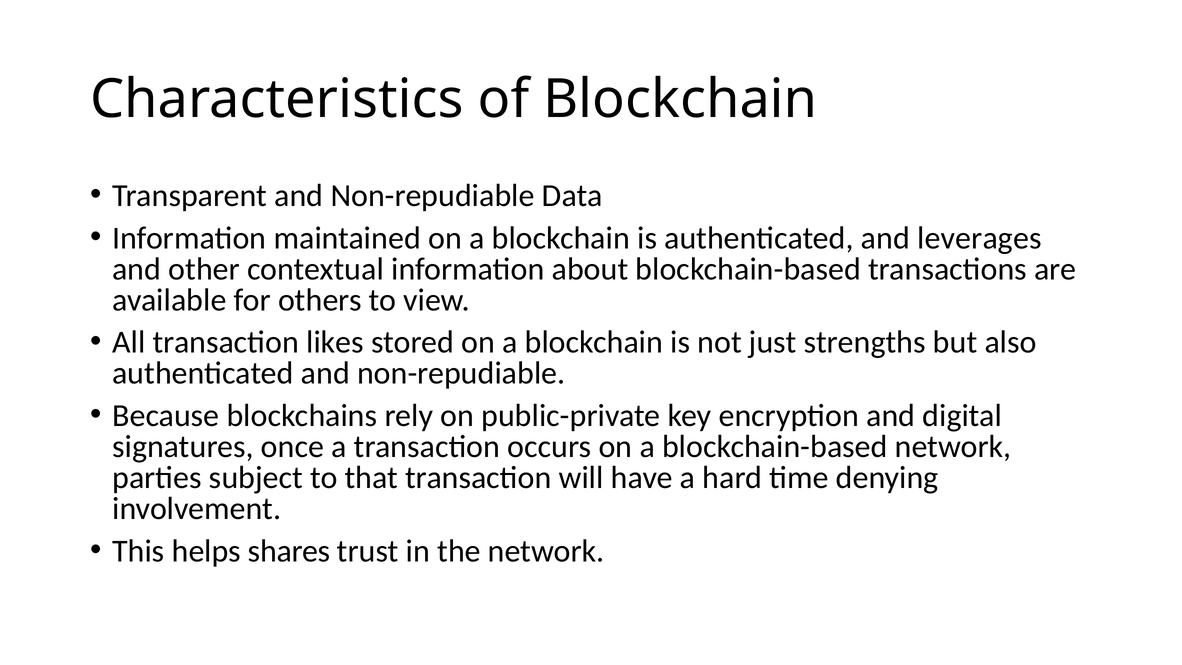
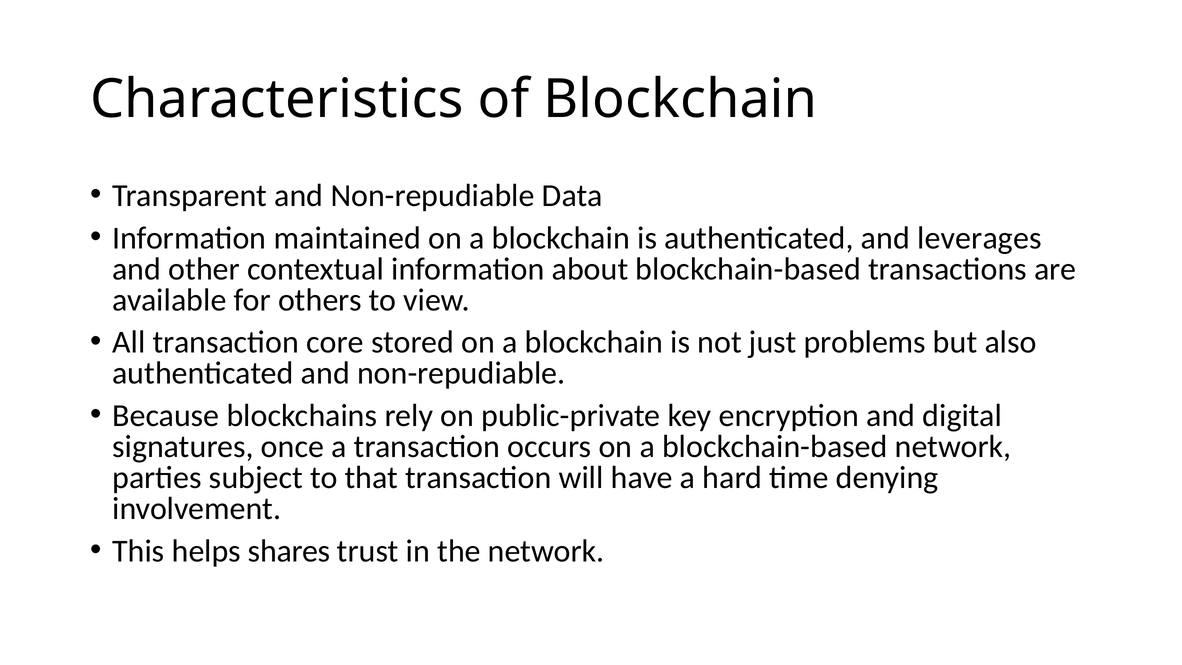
likes: likes -> core (335, 342)
strengths: strengths -> problems (865, 342)
